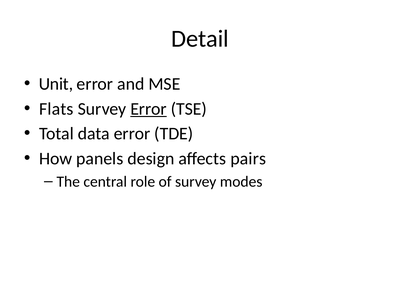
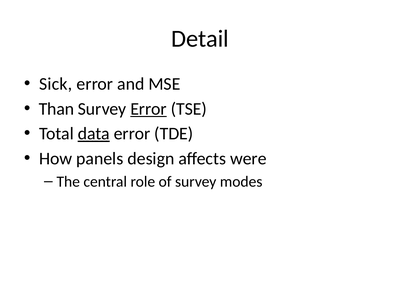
Unit: Unit -> Sick (56, 84)
Flats: Flats -> Than (56, 109)
data underline: none -> present (94, 134)
pairs: pairs -> were (248, 159)
